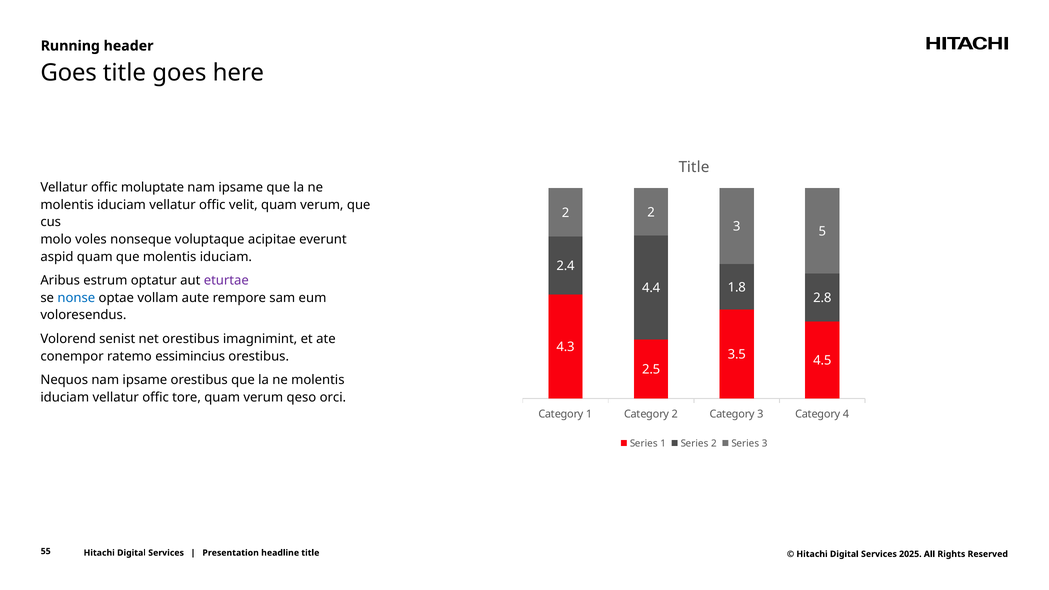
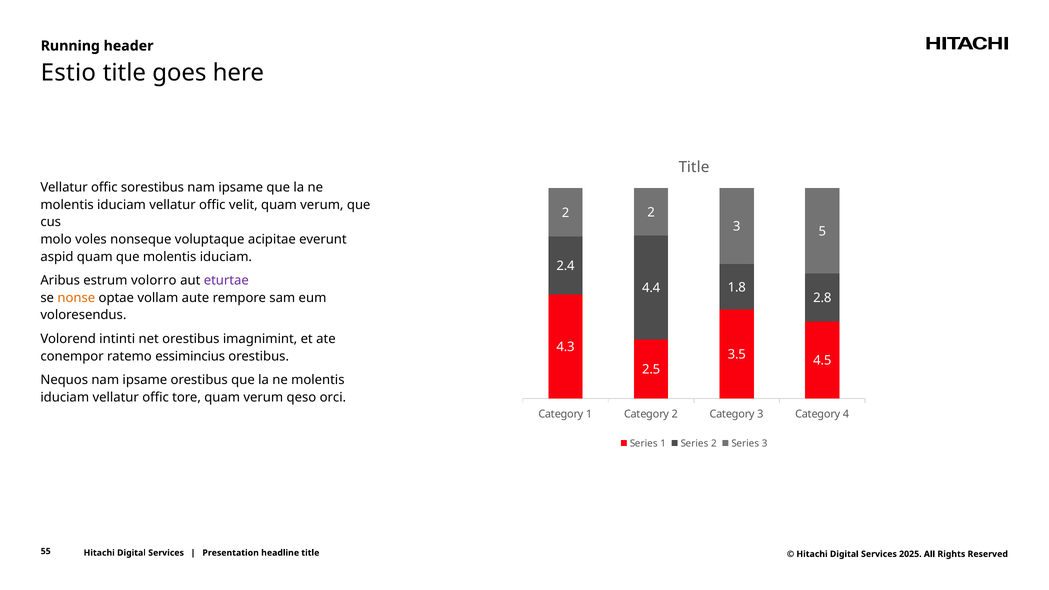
Goes: Goes -> Estio (68, 73)
moluptate: moluptate -> sorestibus (152, 188)
optatur: optatur -> volorro (154, 281)
nonse colour: blue -> orange (76, 298)
senist: senist -> intinti (117, 339)
